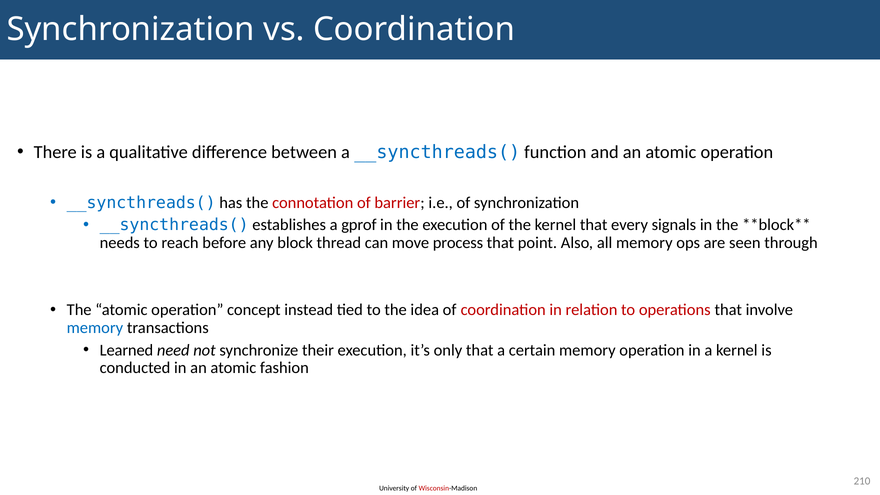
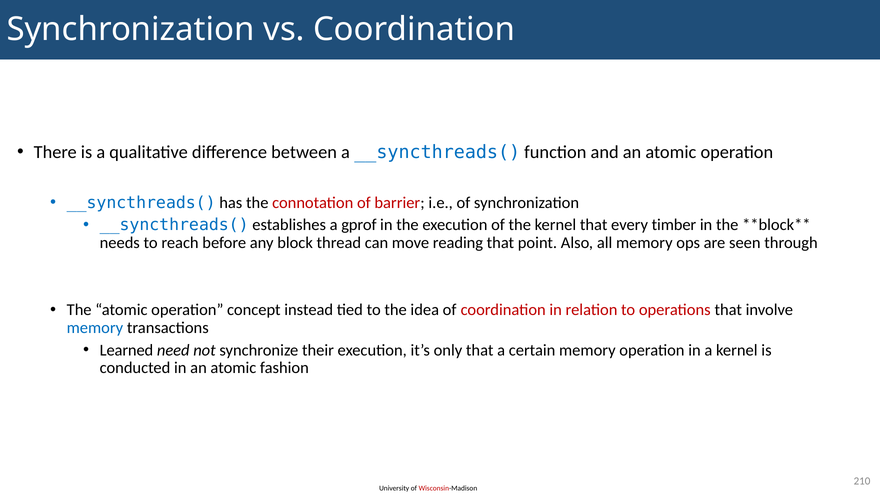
signals: signals -> timber (674, 225)
process: process -> reading (458, 243)
